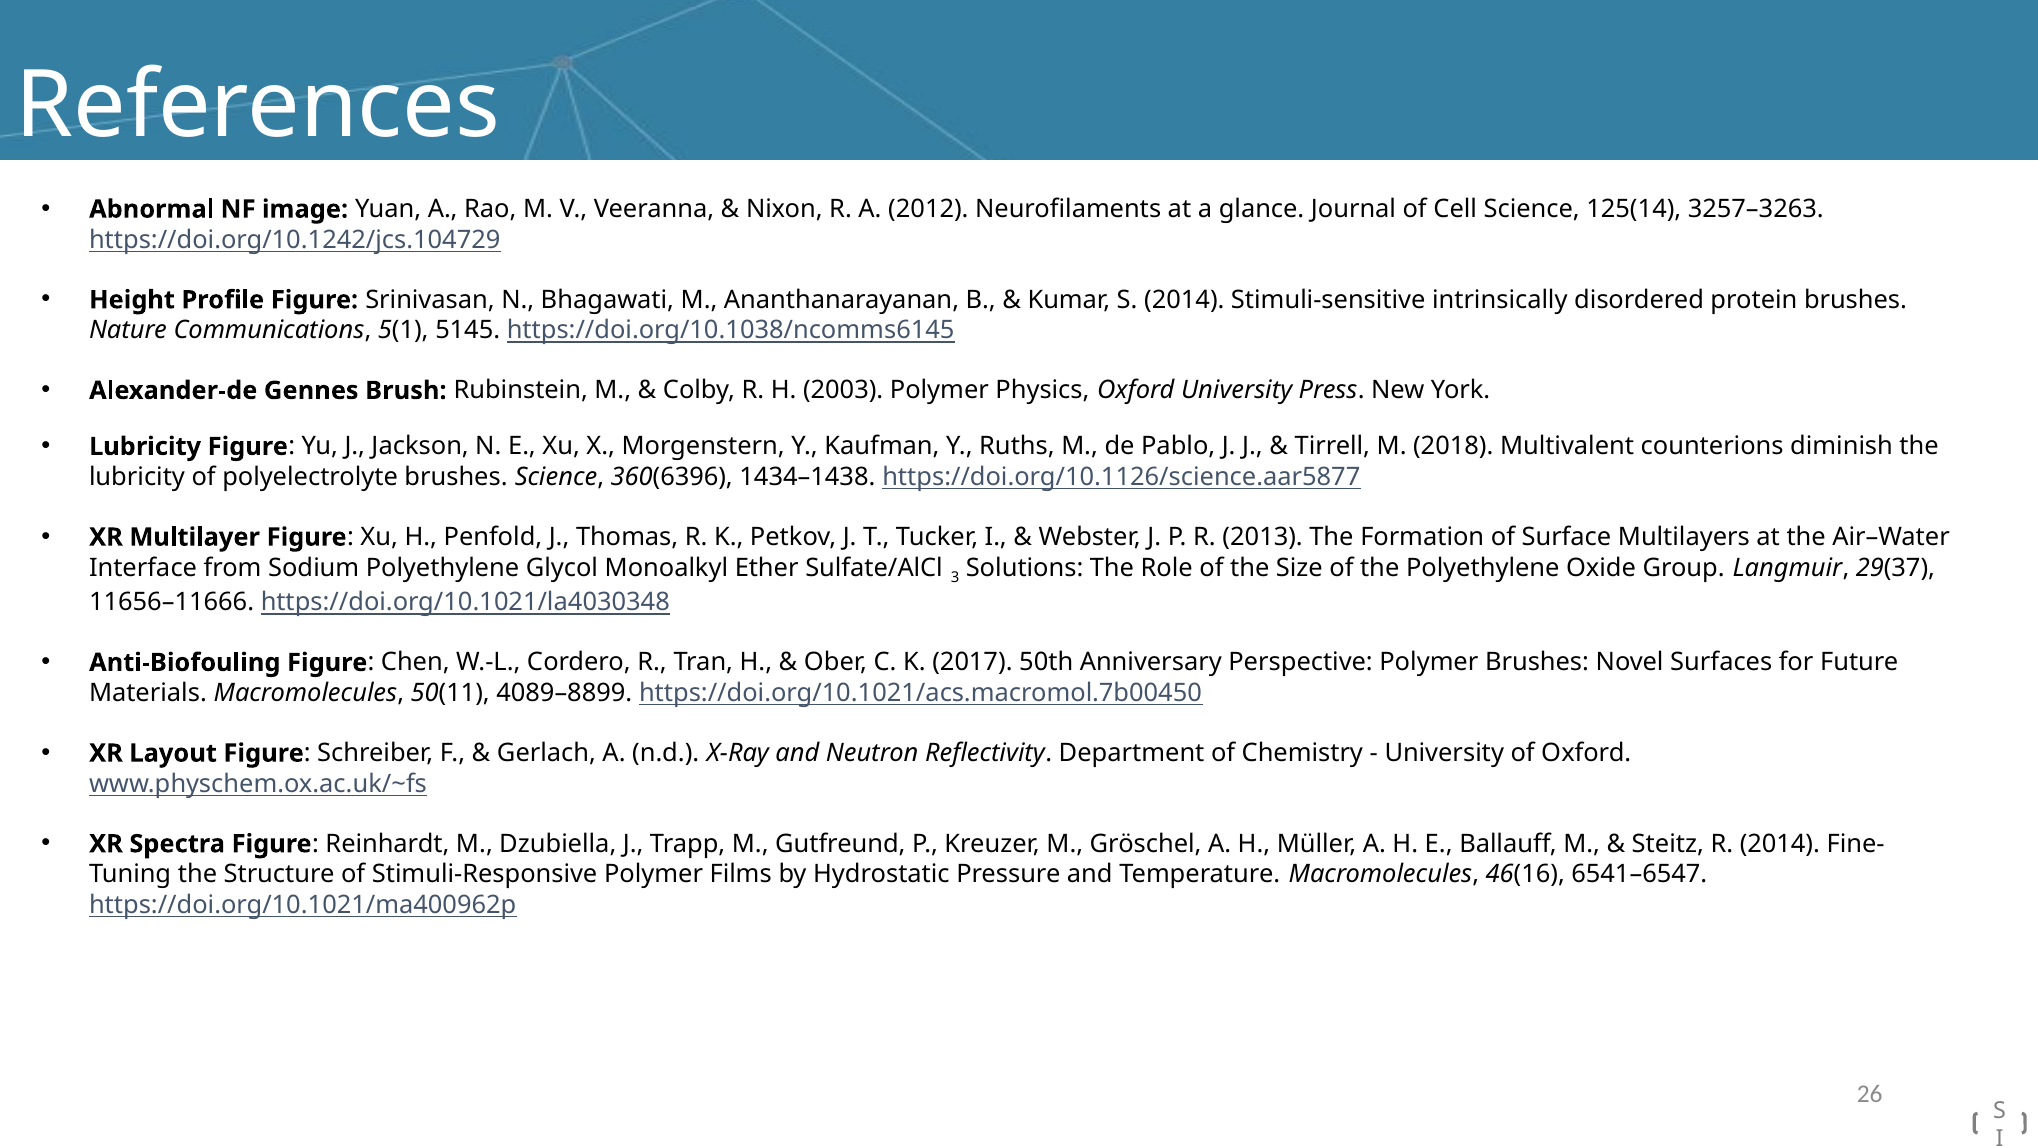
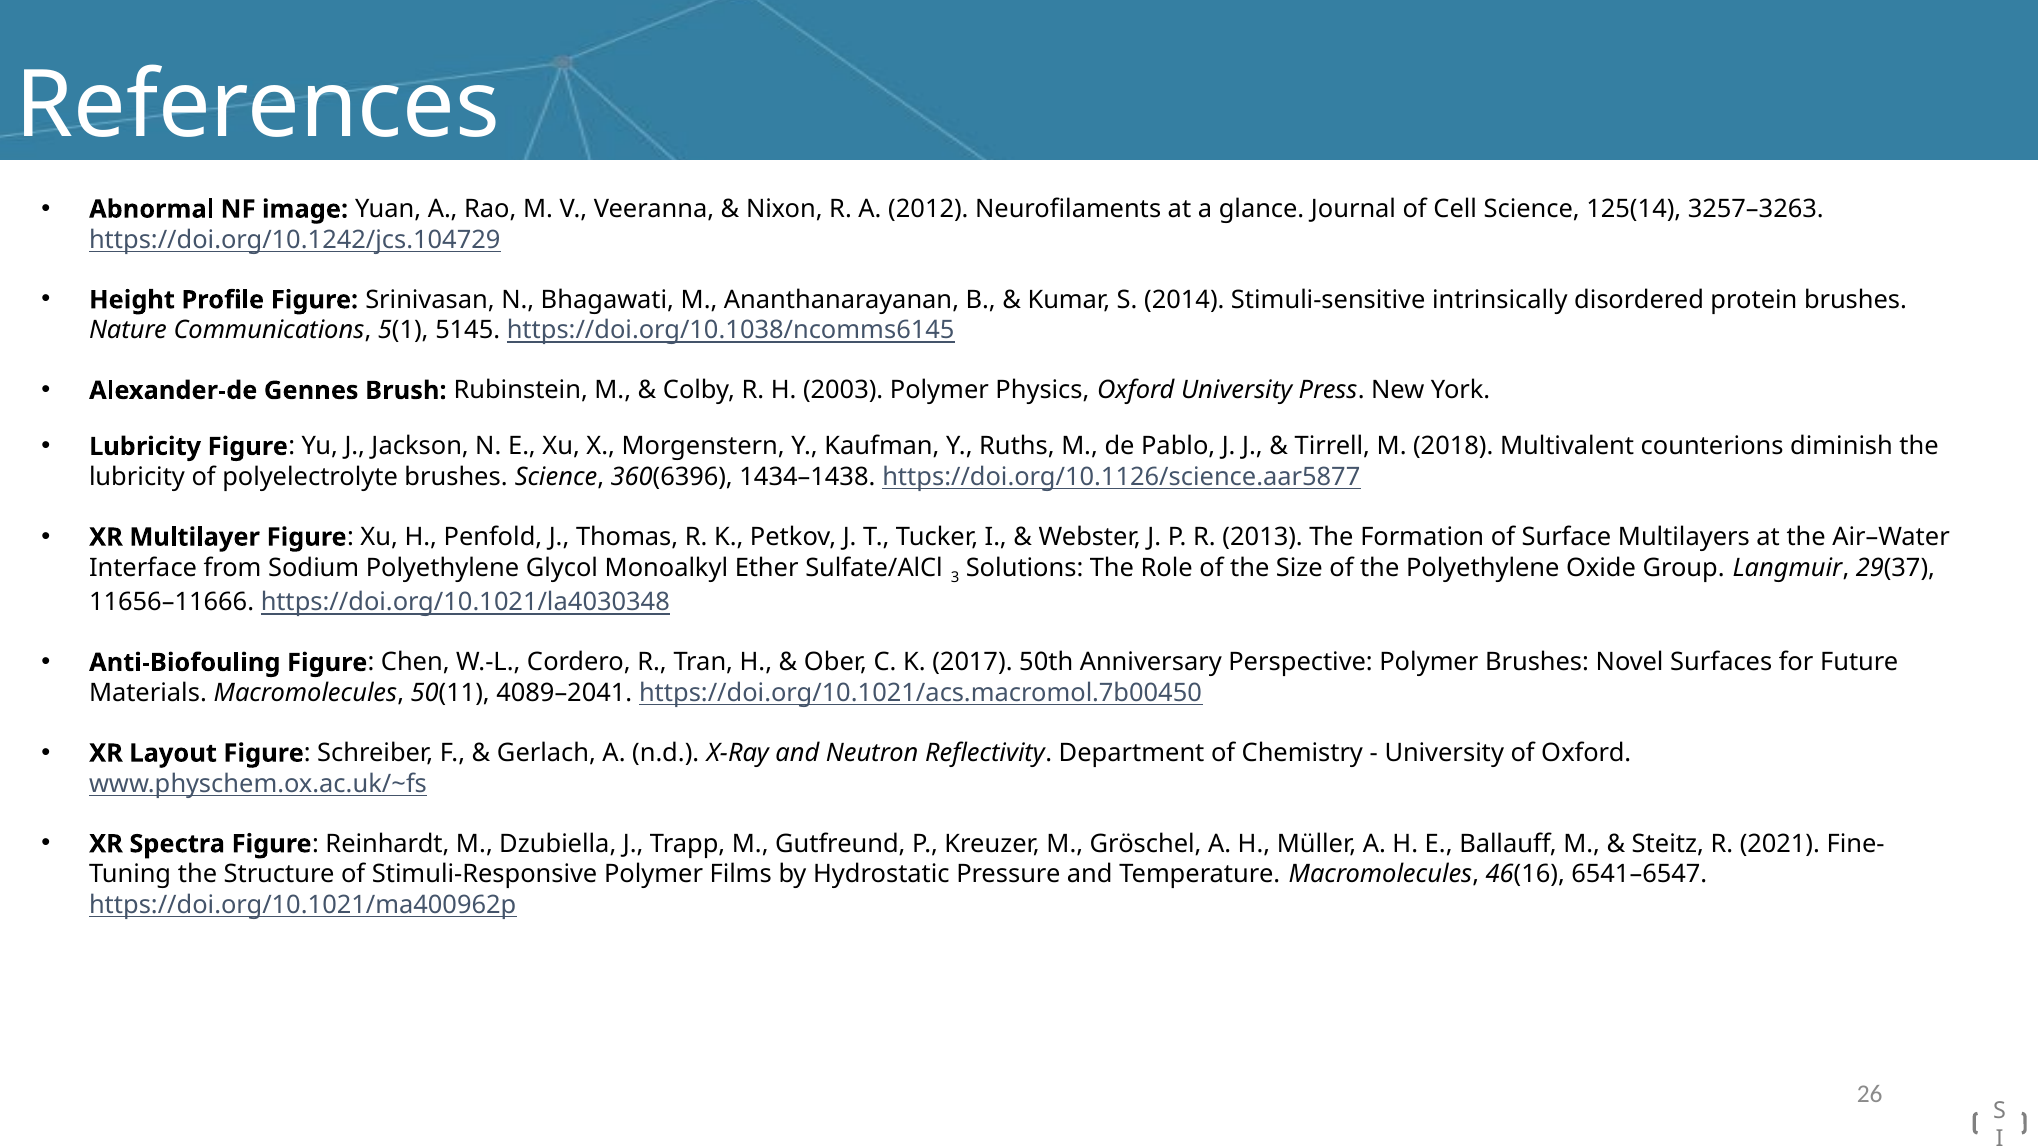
4089–8899: 4089–8899 -> 4089–2041 (564, 693)
R 2014: 2014 -> 2021 (1780, 844)
